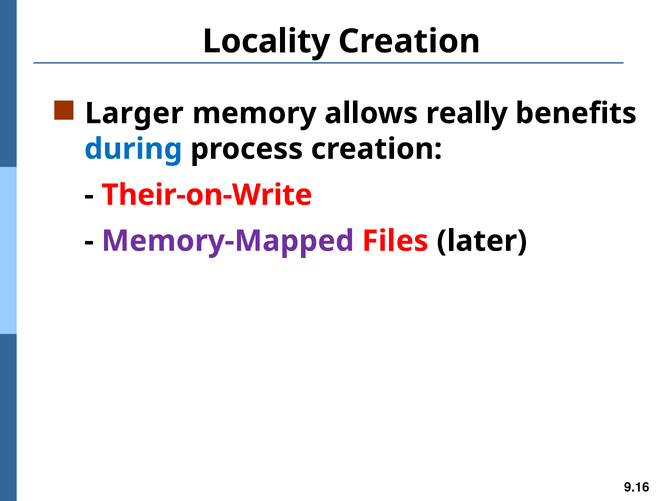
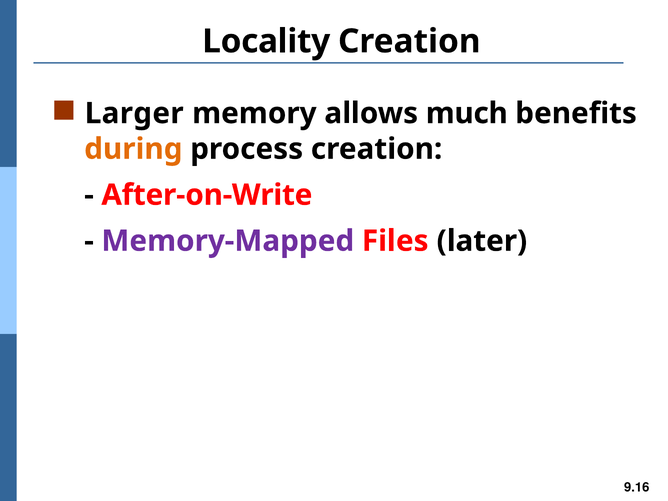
really: really -> much (467, 113)
during colour: blue -> orange (133, 149)
Their-on-Write: Their-on-Write -> After-on-Write (207, 195)
